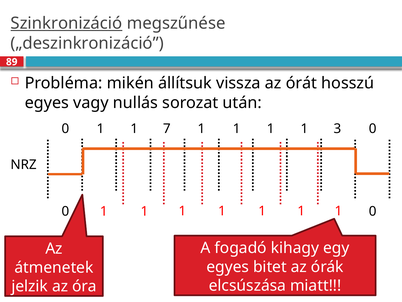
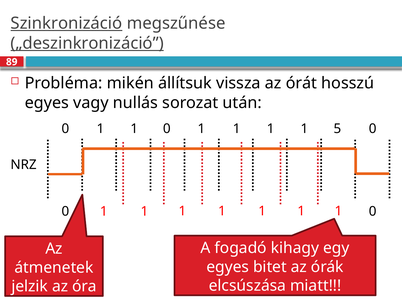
„deszinkronizáció underline: none -> present (87, 43)
1 7: 7 -> 0 (167, 128)
3: 3 -> 5 (337, 128)
